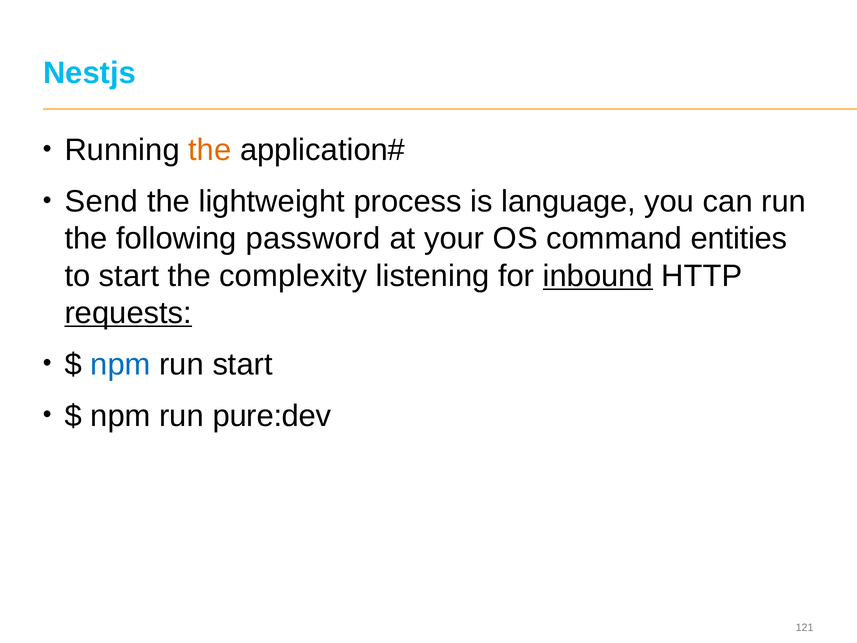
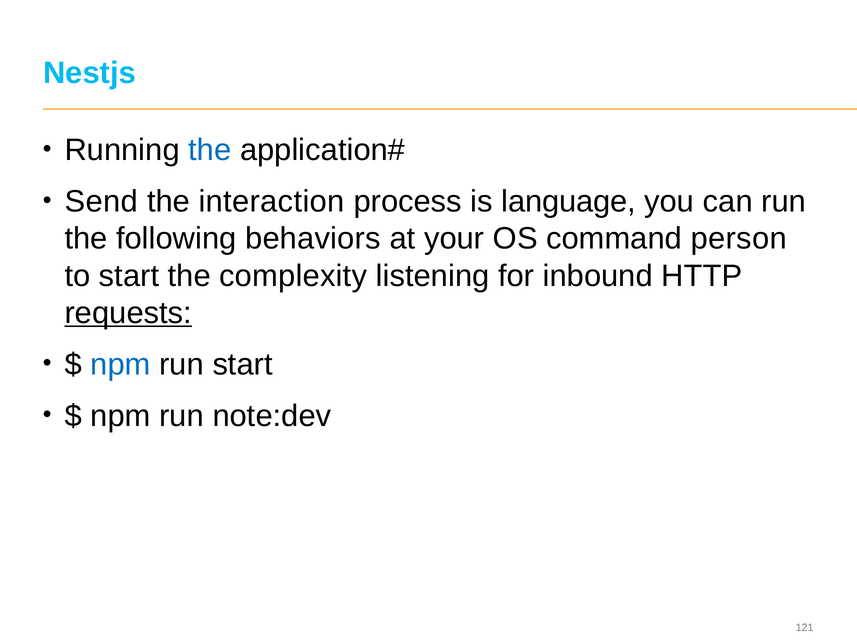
the colour: orange -> blue (210, 150)
lightweight: lightweight -> interaction (272, 202)
password: password -> behaviors (313, 239)
entities: entities -> person (739, 239)
inbound underline: present -> none (598, 276)
pure:dev: pure:dev -> note:dev (272, 416)
